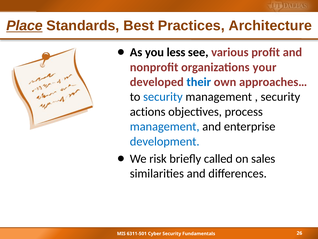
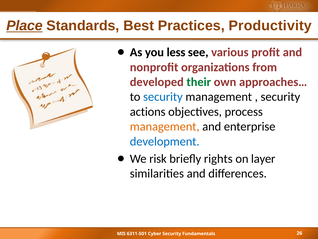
Architecture: Architecture -> Productivity (270, 26)
your: your -> from (265, 67)
their colour: blue -> green (199, 82)
management colour: blue -> orange (165, 126)
called: called -> rights (218, 158)
sales: sales -> layer (263, 158)
